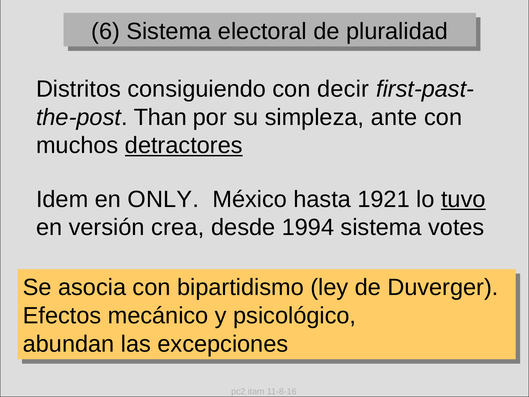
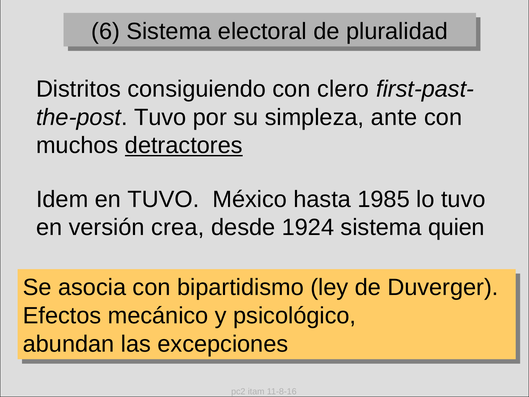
decir: decir -> clero (343, 89)
Than: Than -> Tuvo (160, 117)
en ONLY: ONLY -> TUVO (163, 199)
1921: 1921 -> 1985 (384, 199)
tuvo underline: present -> none (463, 199)
1994: 1994 -> 1924 (308, 227)
votes: votes -> quien (456, 227)
